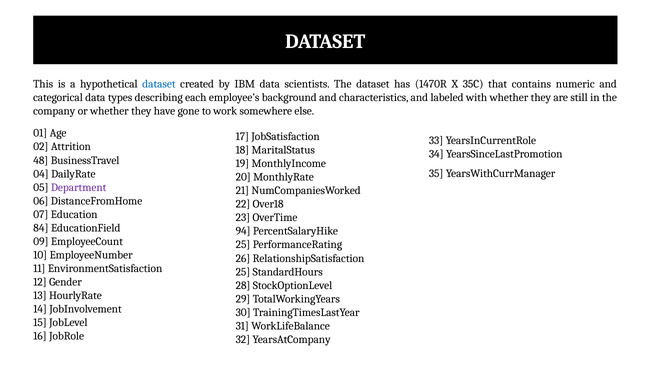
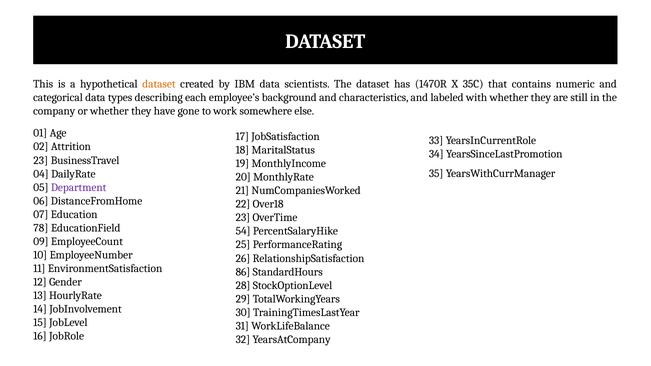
dataset colour: blue -> orange (159, 84)
48: 48 -> 23 (41, 160)
84: 84 -> 78 (41, 228)
94: 94 -> 54 (243, 231)
25: 25 -> 86 (243, 272)
